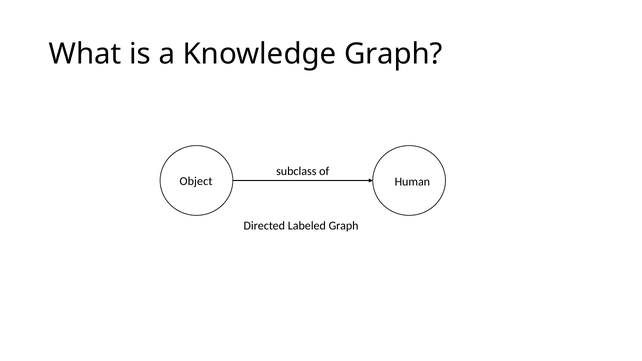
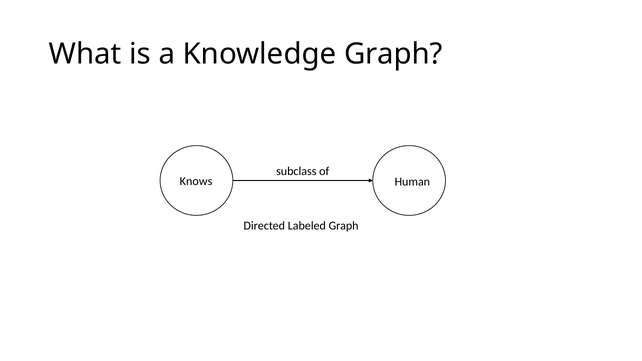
Object: Object -> Knows (196, 181)
